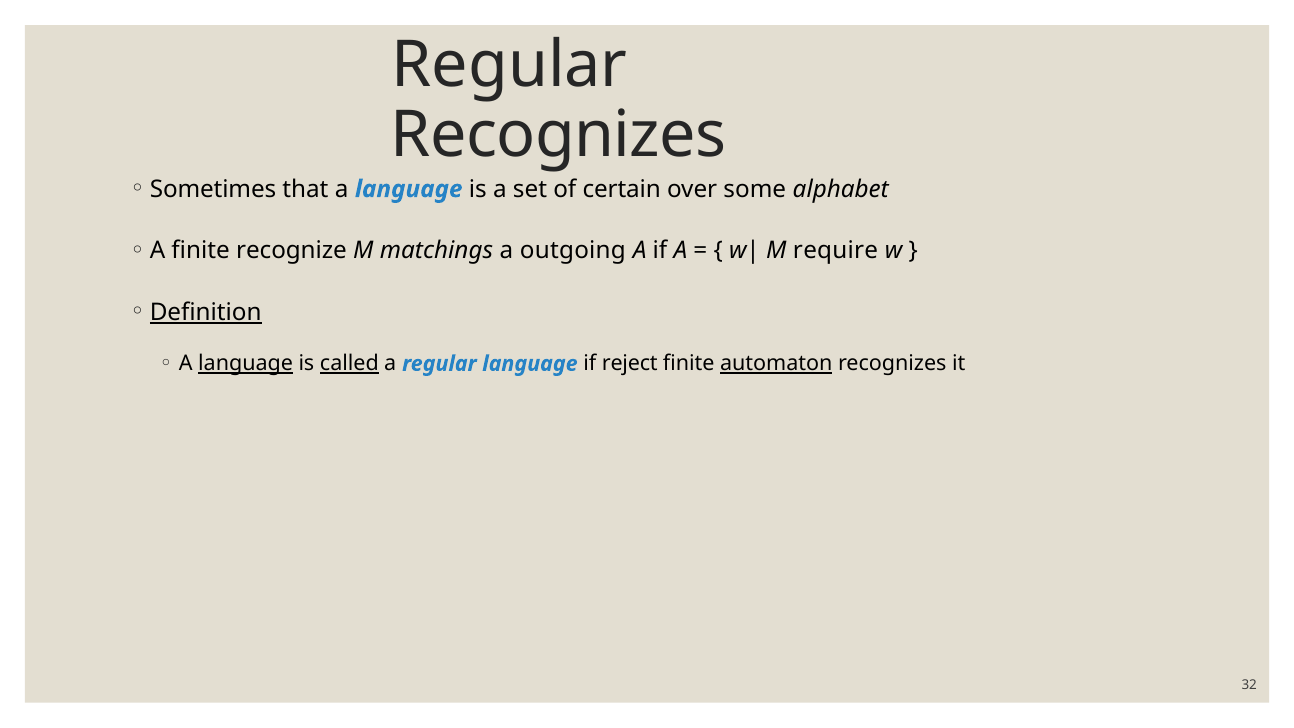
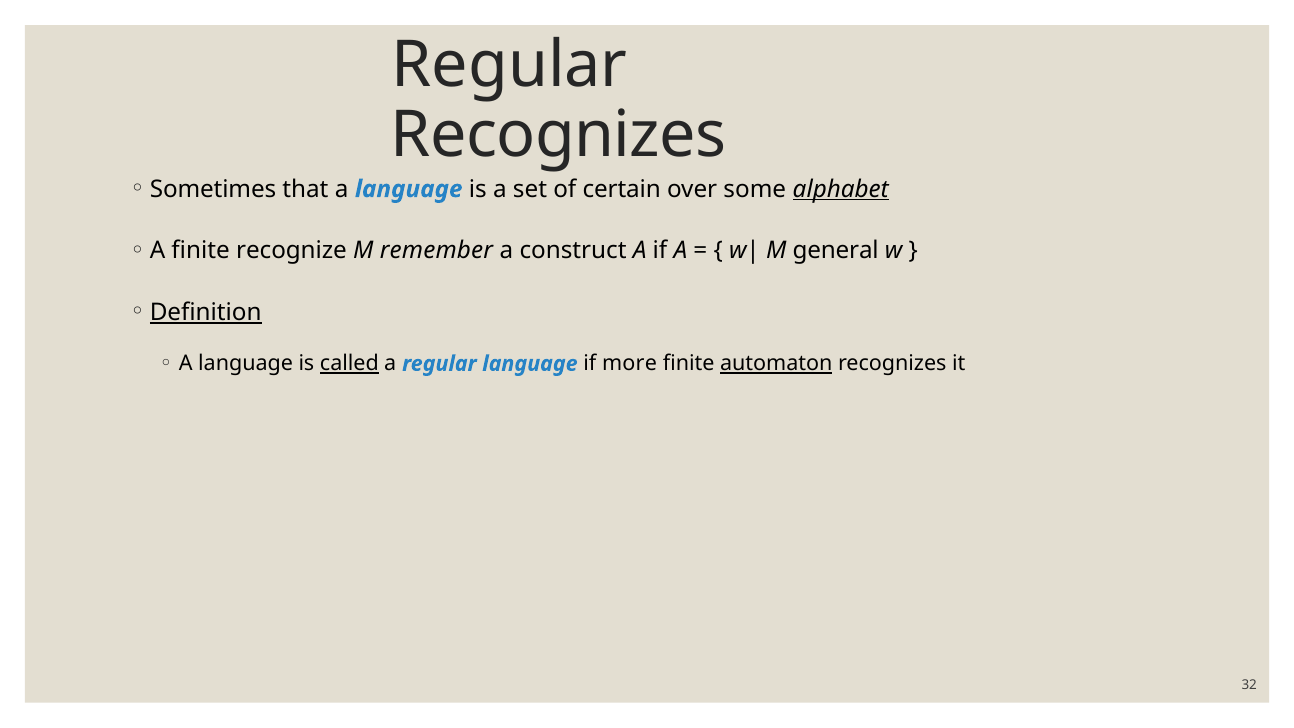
alphabet underline: none -> present (841, 189)
matchings: matchings -> remember (436, 251)
outgoing: outgoing -> construct (573, 251)
require: require -> general (836, 251)
language underline: present -> none (246, 364)
reject: reject -> more (630, 364)
